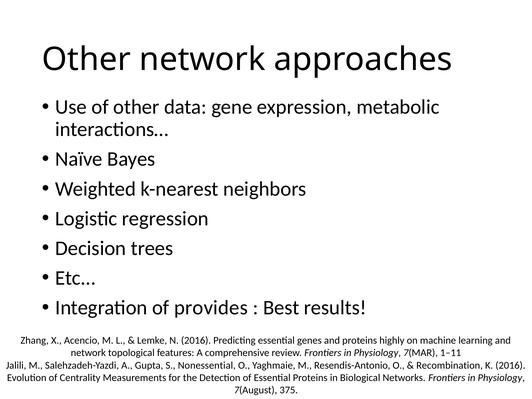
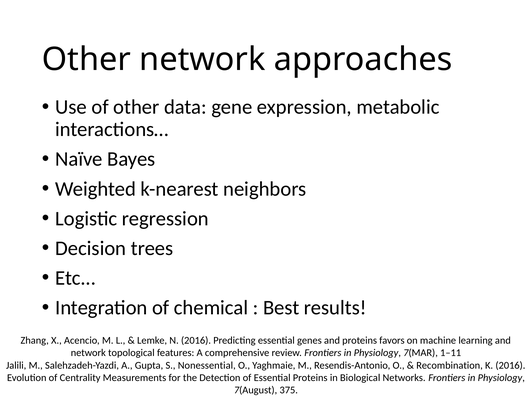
provides: provides -> chemical (211, 308)
highly: highly -> favors (392, 340)
